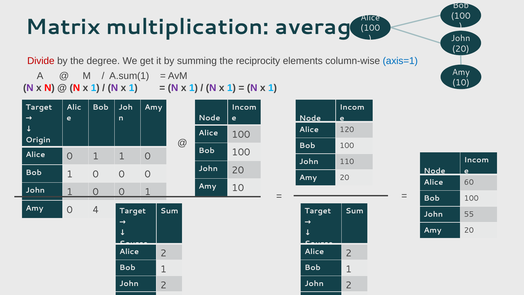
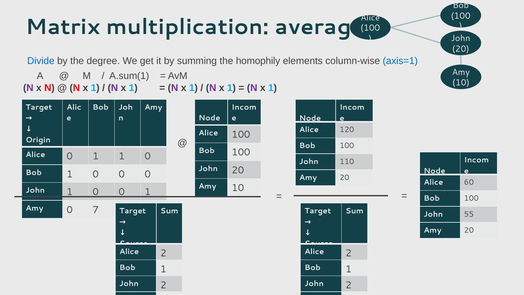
Divide colour: red -> blue (41, 61)
reciprocity: reciprocity -> homophily (258, 61)
4: 4 -> 7 (96, 210)
